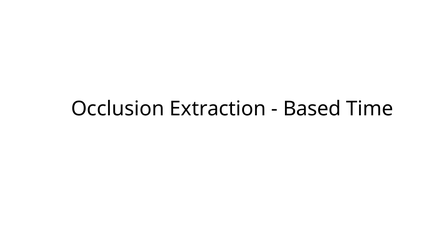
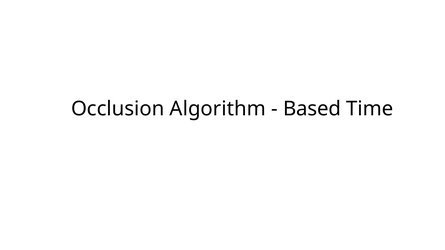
Extraction: Extraction -> Algorithm (218, 109)
